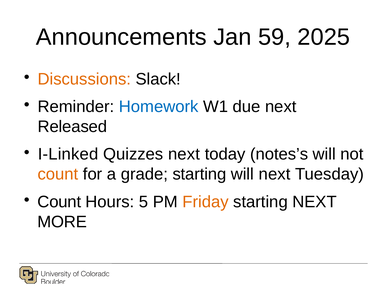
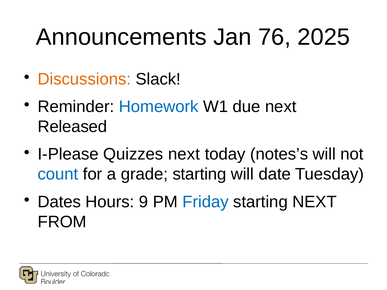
59: 59 -> 76 (274, 37)
I-Linked: I-Linked -> I-Please (68, 154)
count colour: orange -> blue (58, 174)
will next: next -> date (275, 174)
Count: Count -> Dates (59, 202)
5: 5 -> 9 (144, 202)
Friday colour: orange -> blue (206, 202)
MORE: MORE -> FROM (62, 222)
